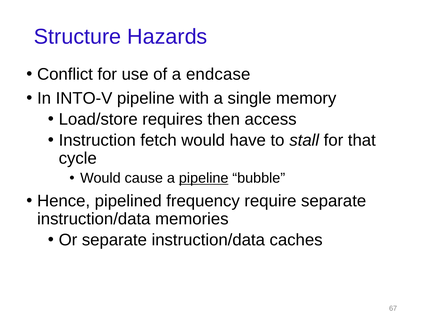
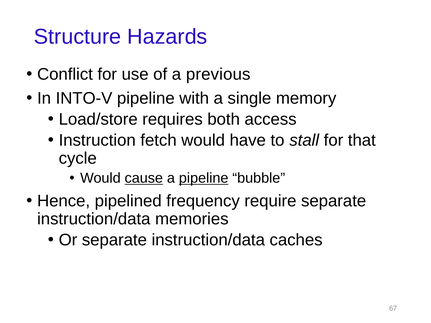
endcase: endcase -> previous (218, 74)
then: then -> both (224, 119)
cause underline: none -> present (144, 178)
